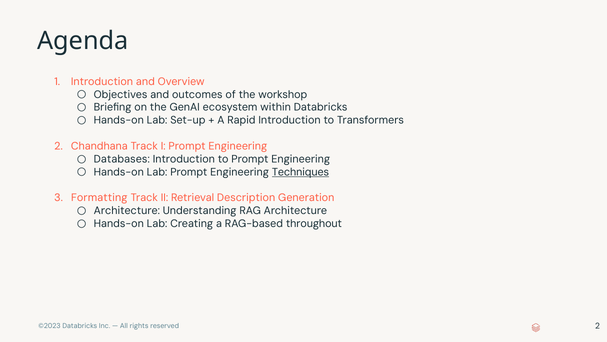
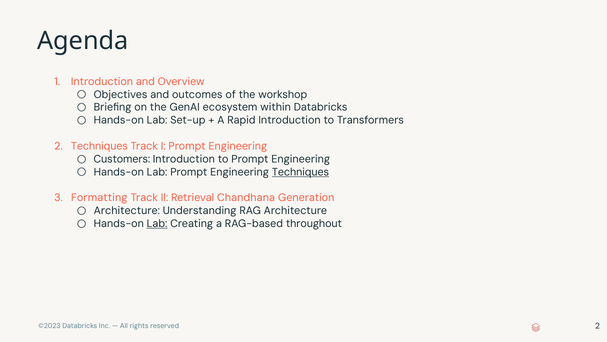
Chandhana: Chandhana -> Techniques (99, 146)
Databases: Databases -> Customers (122, 159)
Description: Description -> Chandhana (246, 198)
Lab underline: none -> present (157, 223)
